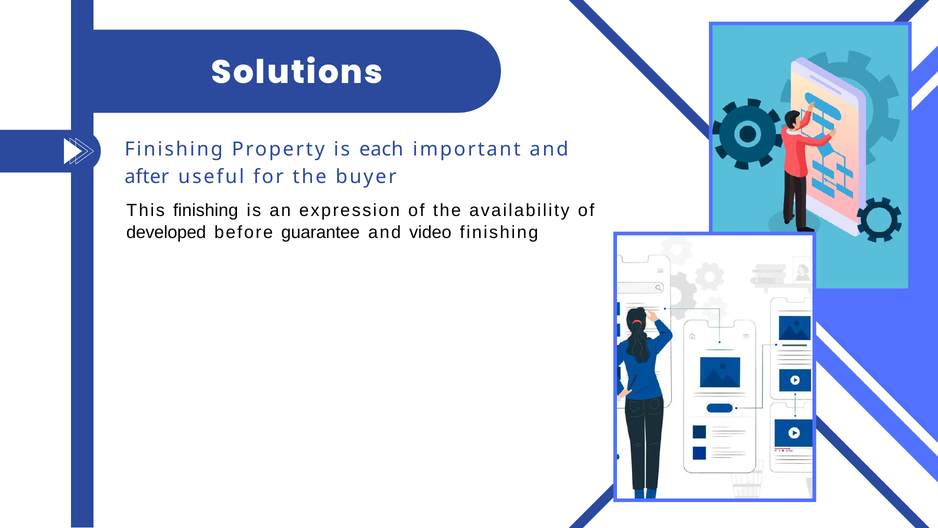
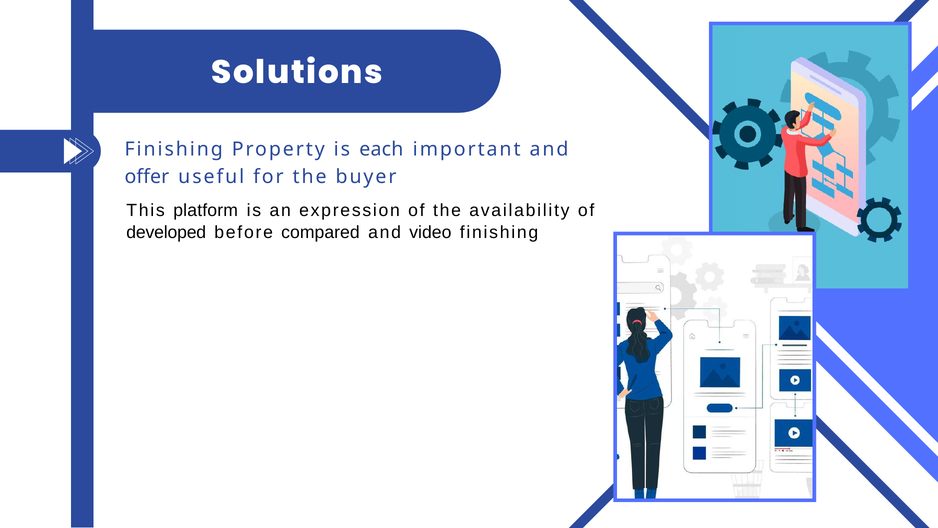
after: after -> offer (147, 177)
This finishing: finishing -> platform (206, 210)
guarantee: guarantee -> compared (320, 232)
